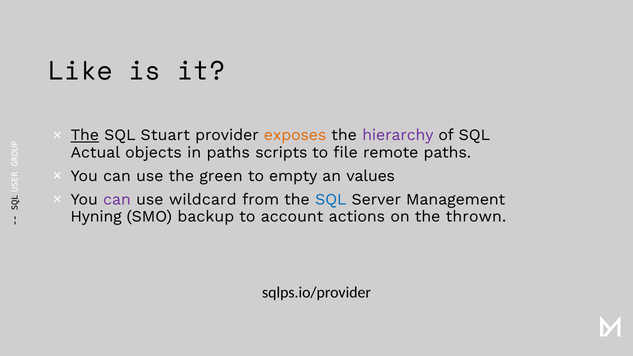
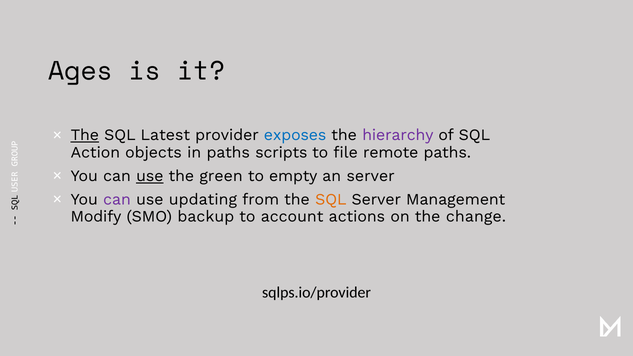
Like: Like -> Ages (81, 71)
Stuart: Stuart -> Latest (165, 135)
exposes colour: orange -> blue (295, 135)
Actual: Actual -> Action (95, 152)
use underline: none -> present (150, 176)
an values: values -> server (371, 176)
wildcard: wildcard -> updating (203, 200)
SQL colour: blue -> orange (331, 200)
Hyning: Hyning -> Modify (96, 217)
thrown: thrown -> change (476, 217)
